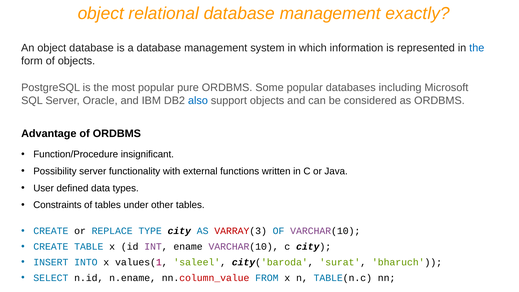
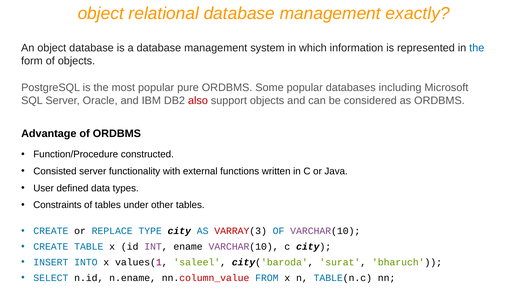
also colour: blue -> red (198, 101)
insignificant: insignificant -> constructed (147, 154)
Possibility: Possibility -> Consisted (55, 171)
